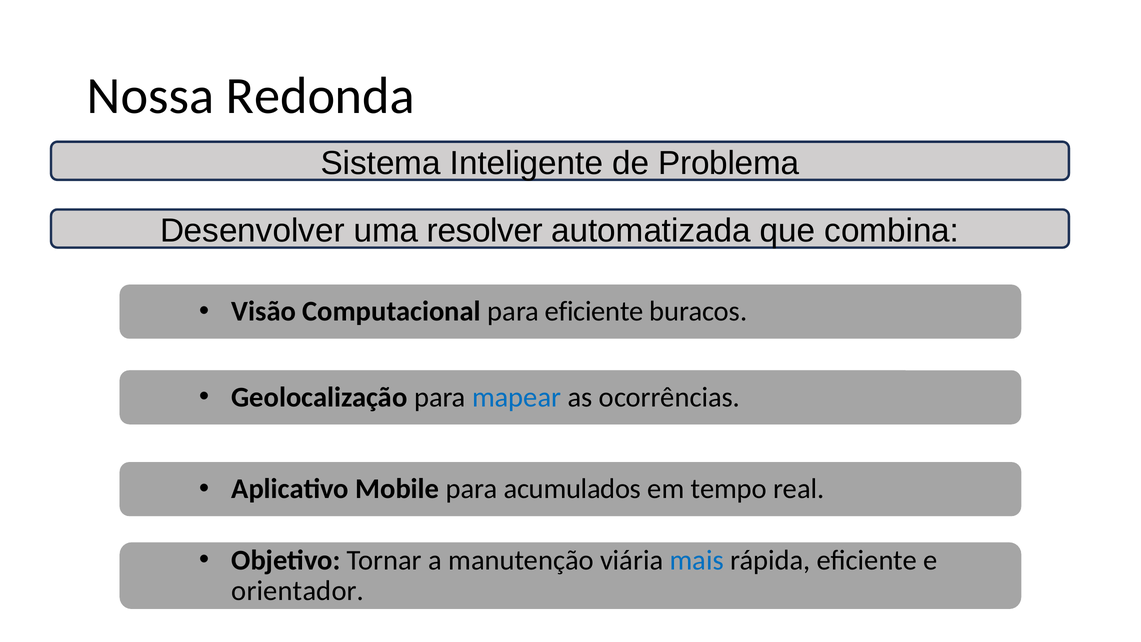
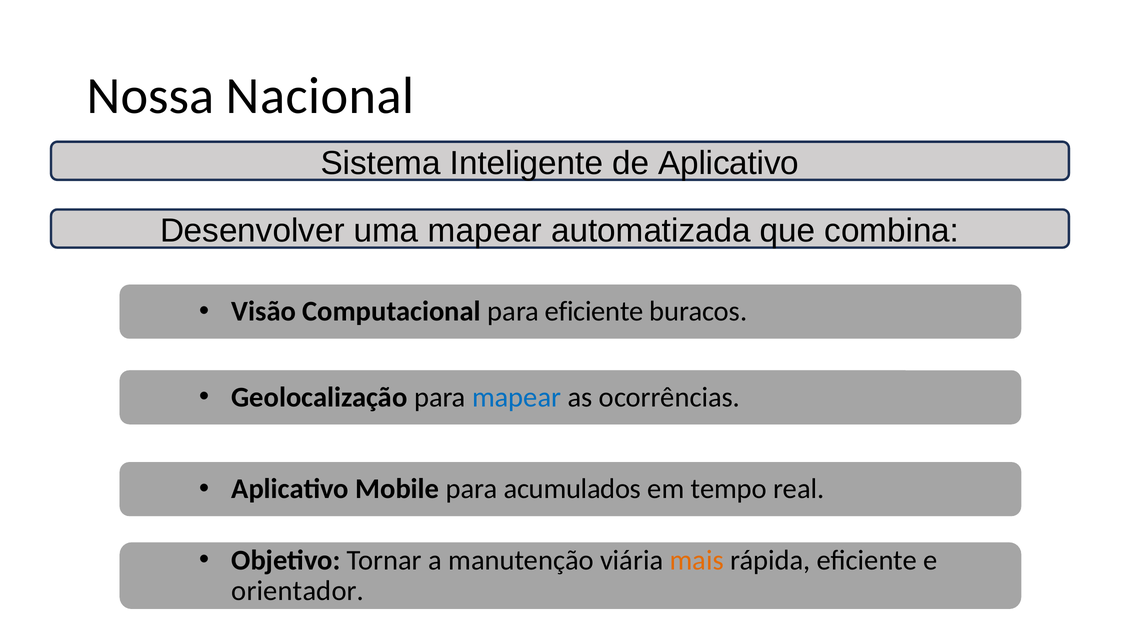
Redonda: Redonda -> Nacional (320, 96)
de Problema: Problema -> Aplicativo (729, 163)
uma resolver: resolver -> mapear (485, 231)
mais colour: blue -> orange (697, 560)
